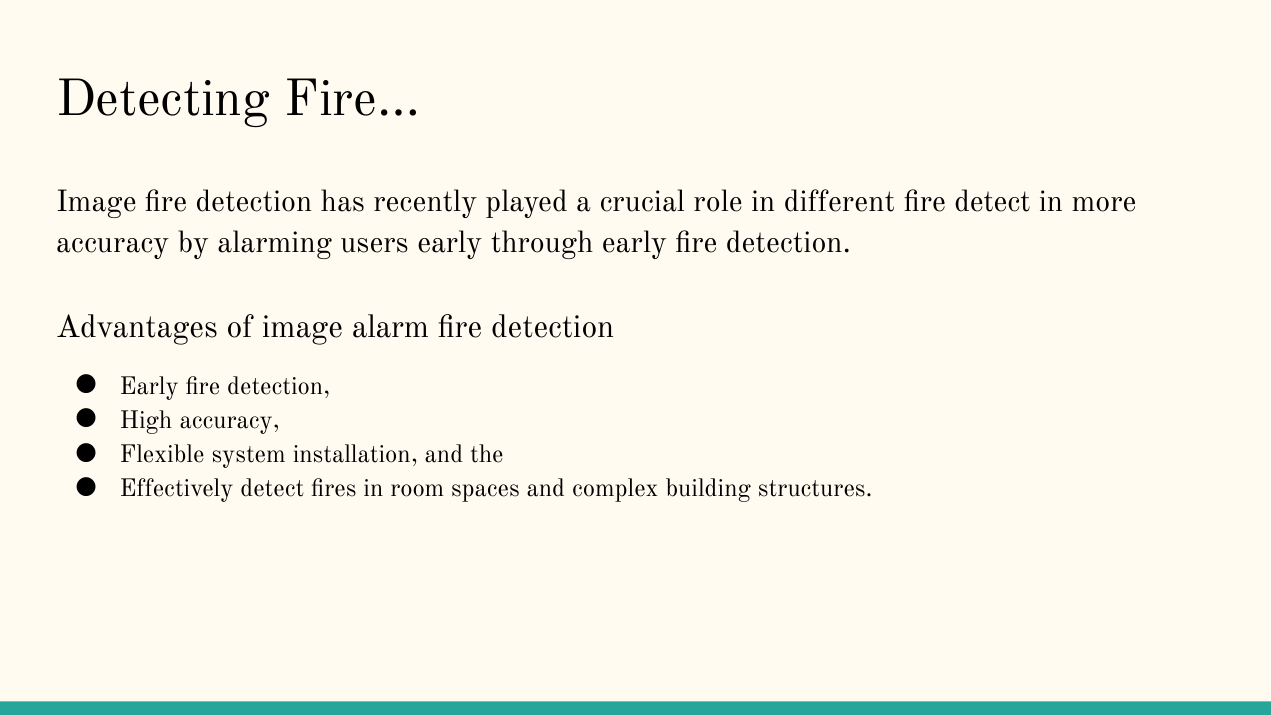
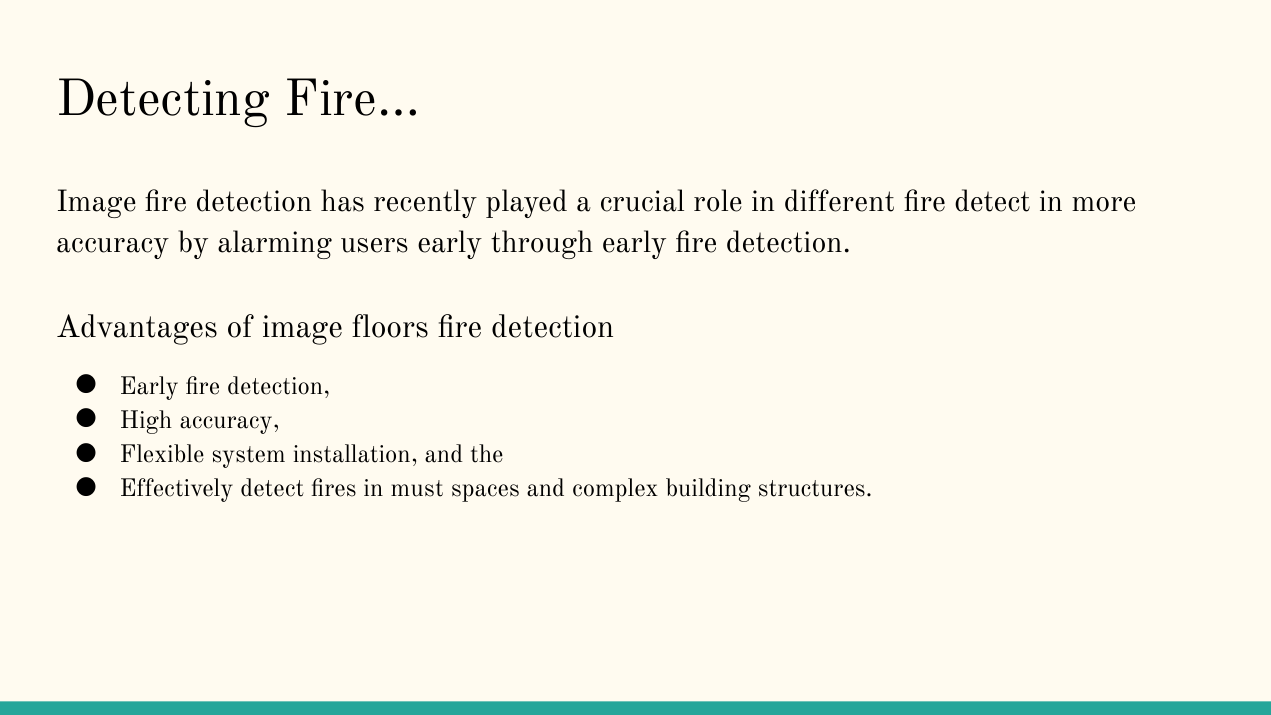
alarm: alarm -> floors (390, 327)
room: room -> must (417, 489)
